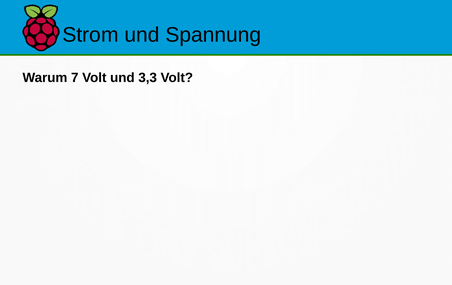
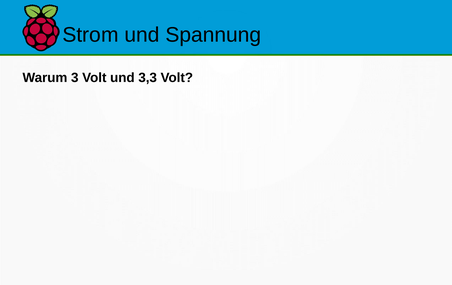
7: 7 -> 3 (75, 78)
